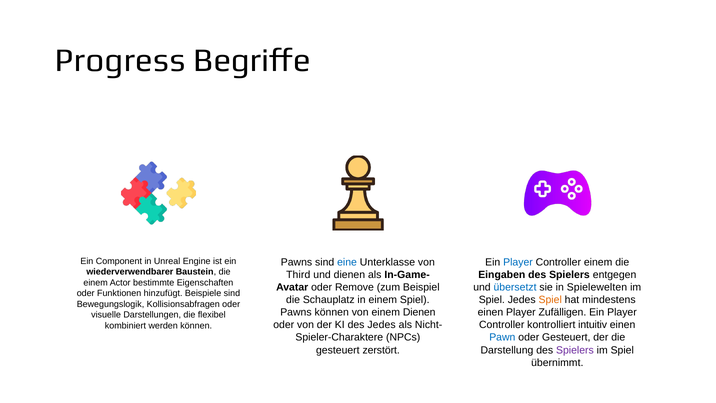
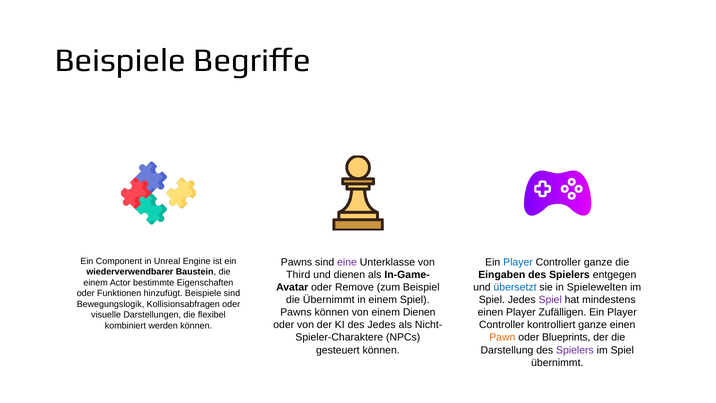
Progress: Progress -> Beispiele (120, 60)
eine colour: blue -> purple (347, 262)
Controller einem: einem -> ganze (598, 262)
die Schauplatz: Schauplatz -> Übernimmt (329, 300)
Spiel colour: orange -> purple (550, 300)
kontrolliert intuitiv: intuitiv -> ganze (593, 325)
Pawn colour: blue -> orange (502, 337)
oder Gesteuert: Gesteuert -> Blueprints (566, 337)
gesteuert zerstört: zerstört -> können (381, 350)
